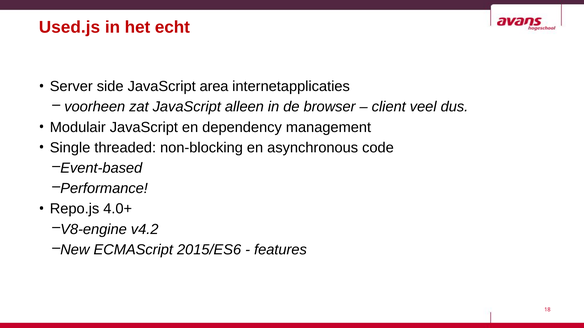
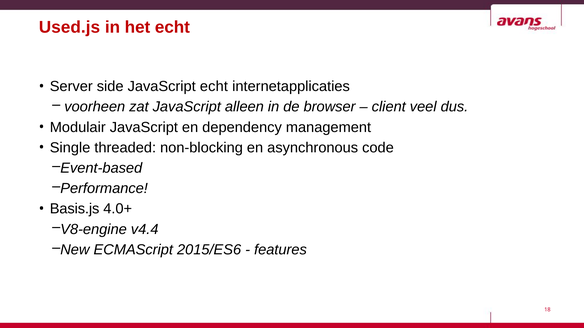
JavaScript area: area -> echt (214, 87)
Repo.js: Repo.js -> Basis.js (75, 209)
v4.2: v4.2 -> v4.4 (145, 230)
